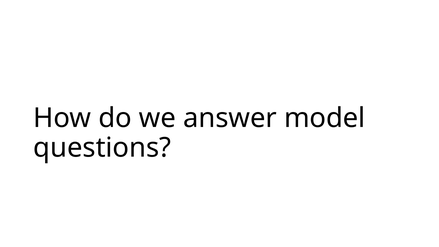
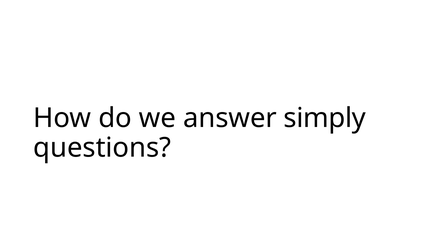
model: model -> simply (325, 118)
